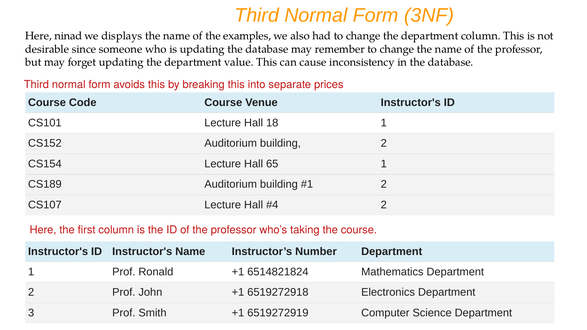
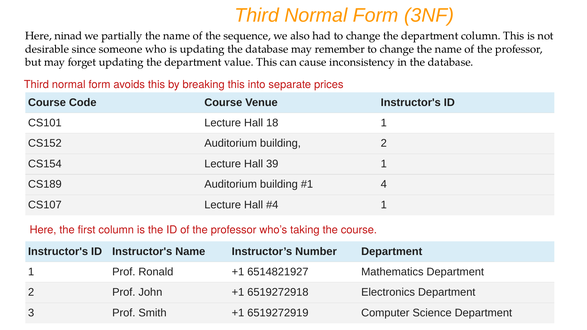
displays: displays -> partially (122, 36)
examples: examples -> sequence (247, 36)
65: 65 -> 39 (272, 164)
2: 2 -> 4 (384, 184)
2: 2 -> 1 (384, 205)
6514821824: 6514821824 -> 6514821927 (278, 272)
